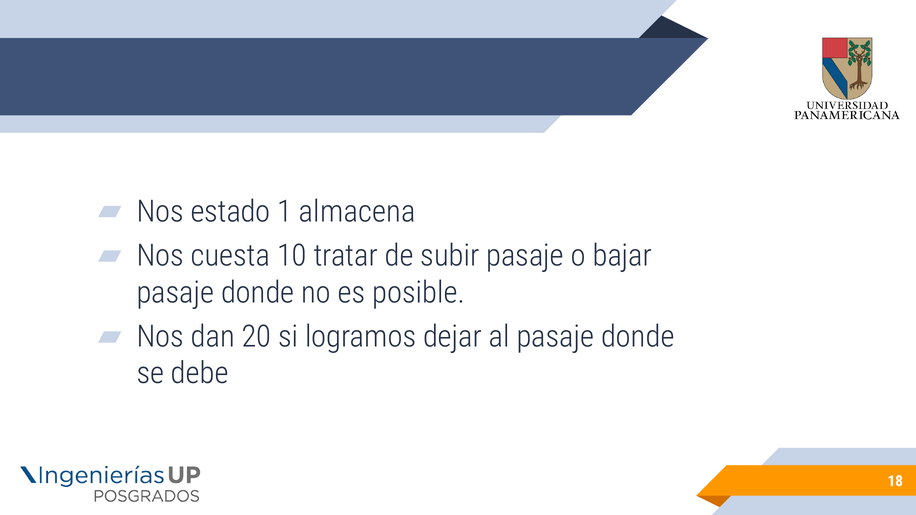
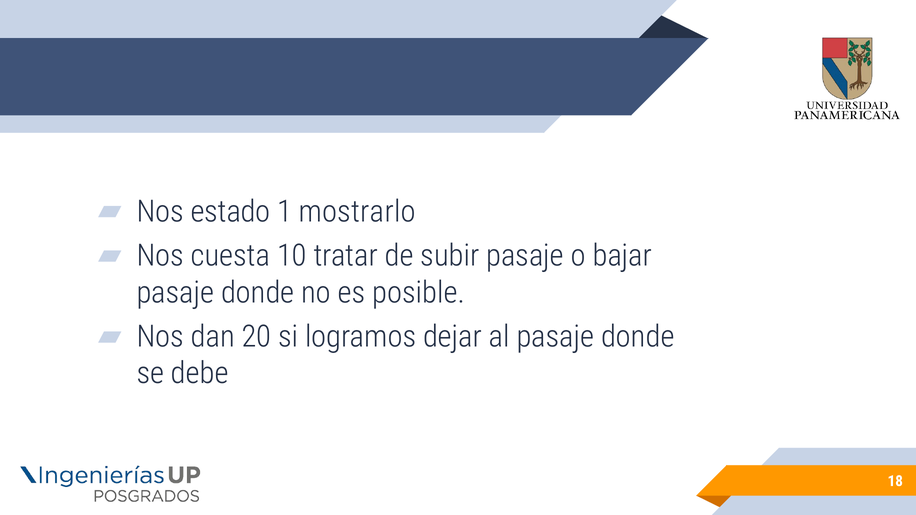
almacena: almacena -> mostrarlo (357, 212)
